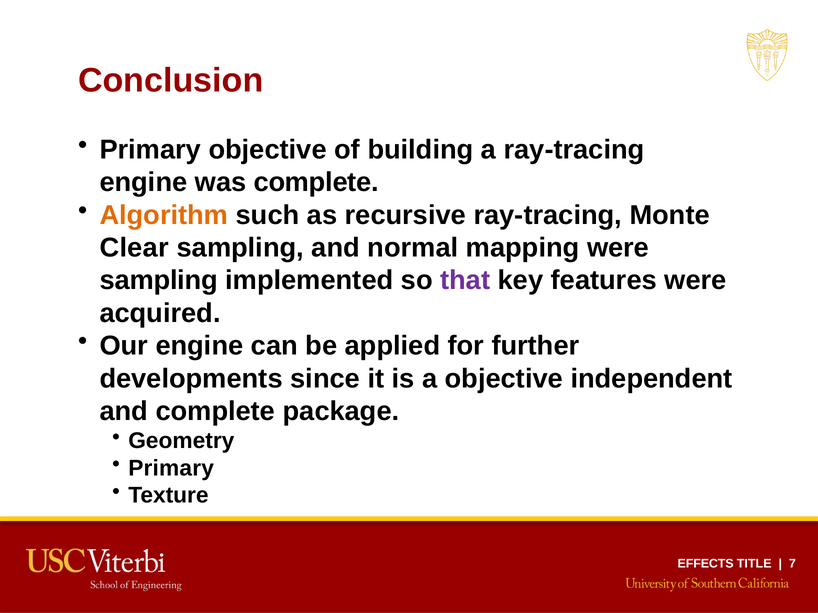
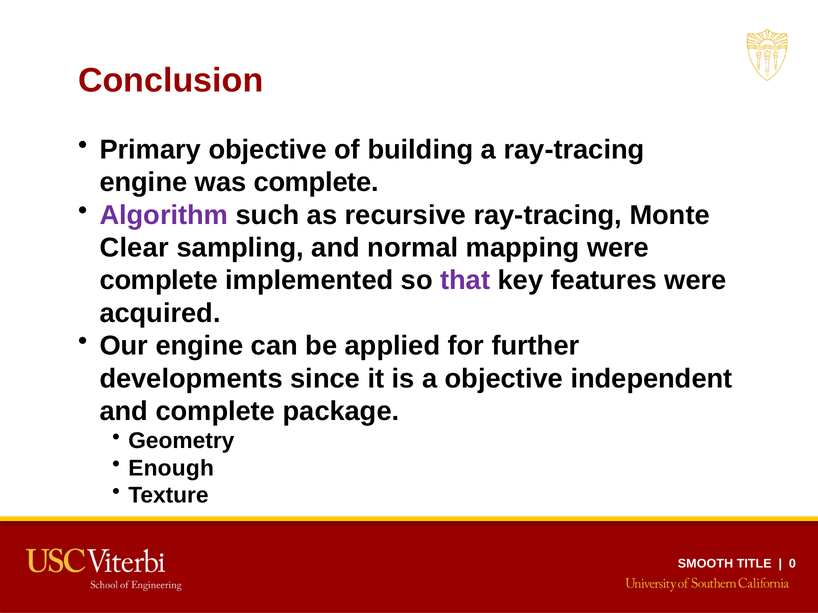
Algorithm colour: orange -> purple (164, 215)
sampling: sampling -> complete (159, 281)
Primary: Primary -> Enough (171, 469)
EFFECTS: EFFECTS -> SMOOTH (705, 564)
7: 7 -> 0 (792, 564)
